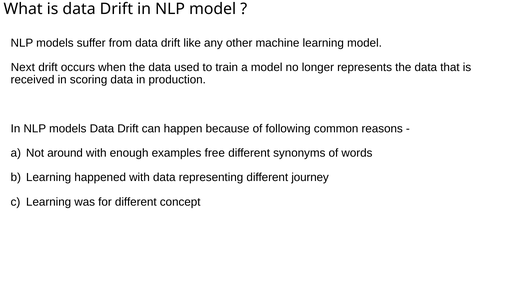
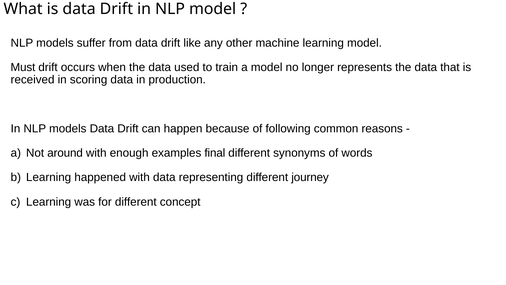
Next: Next -> Must (23, 67)
free: free -> final (215, 153)
